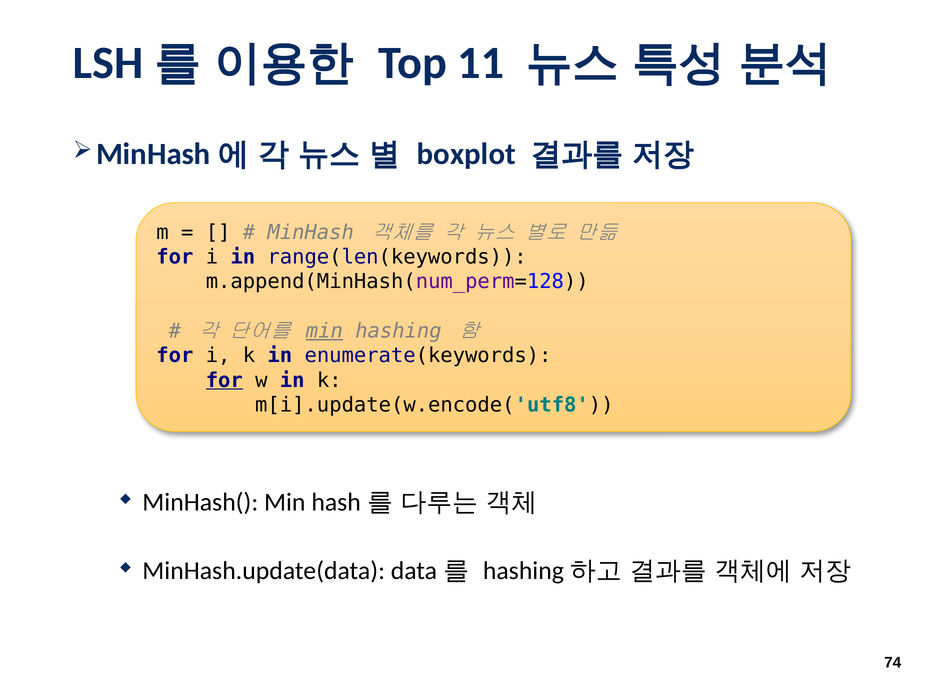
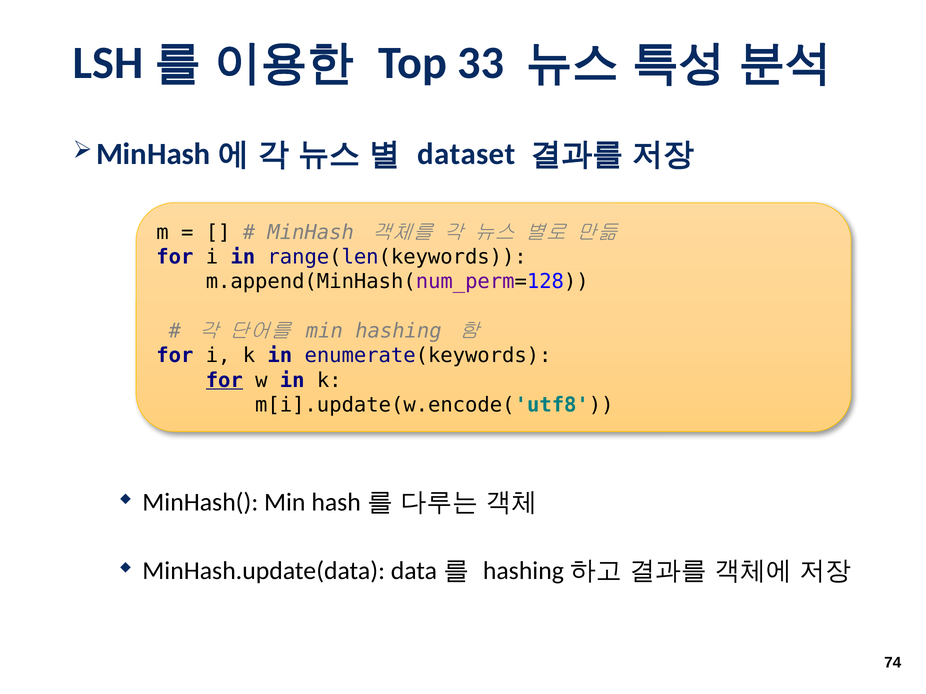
11: 11 -> 33 (481, 63)
boxplot: boxplot -> dataset (466, 154)
min underline: present -> none (324, 331)
